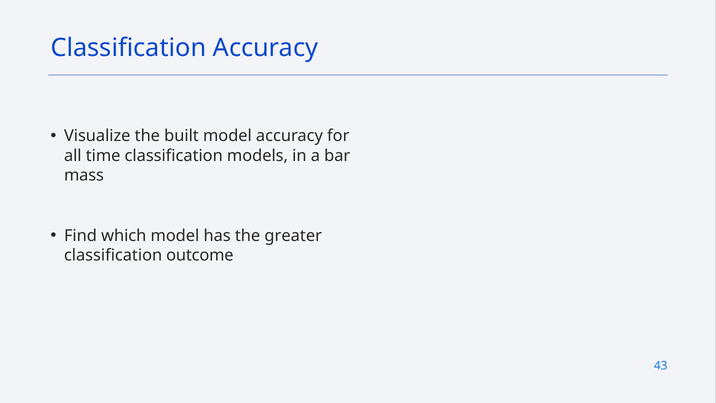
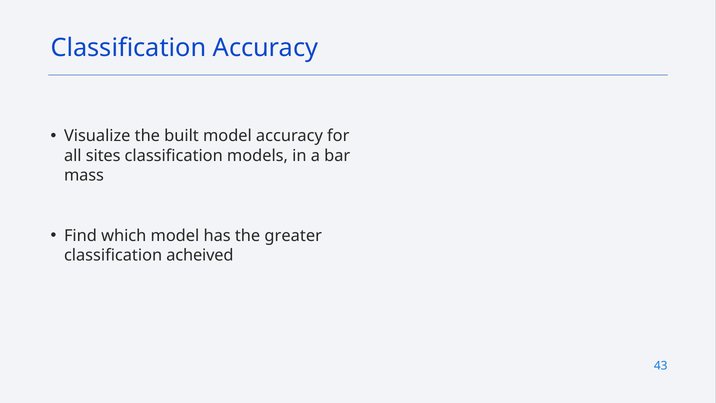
time: time -> sites (103, 156)
outcome: outcome -> acheived (200, 255)
